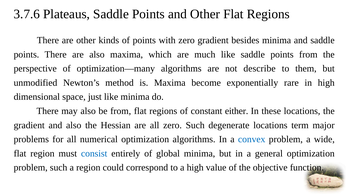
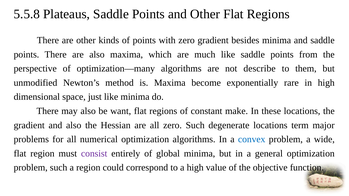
3.7.6: 3.7.6 -> 5.5.8 (27, 14)
be from: from -> want (121, 111)
either: either -> make (237, 111)
consist colour: blue -> purple (94, 154)
